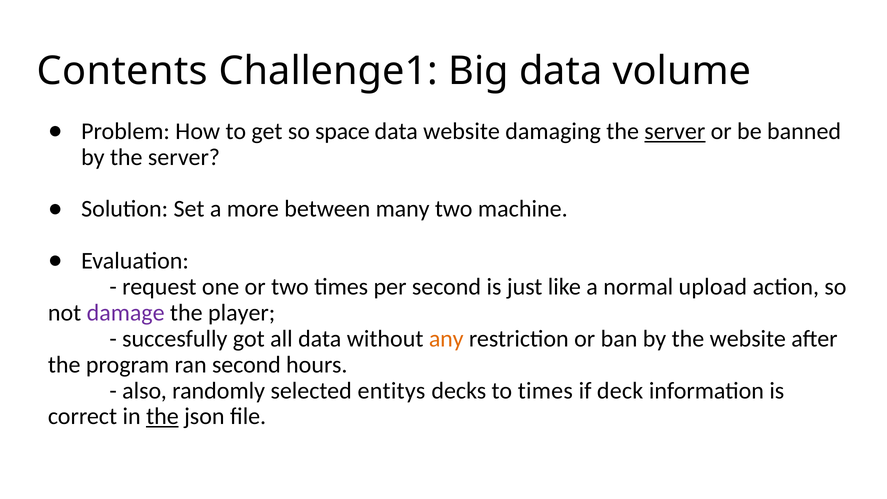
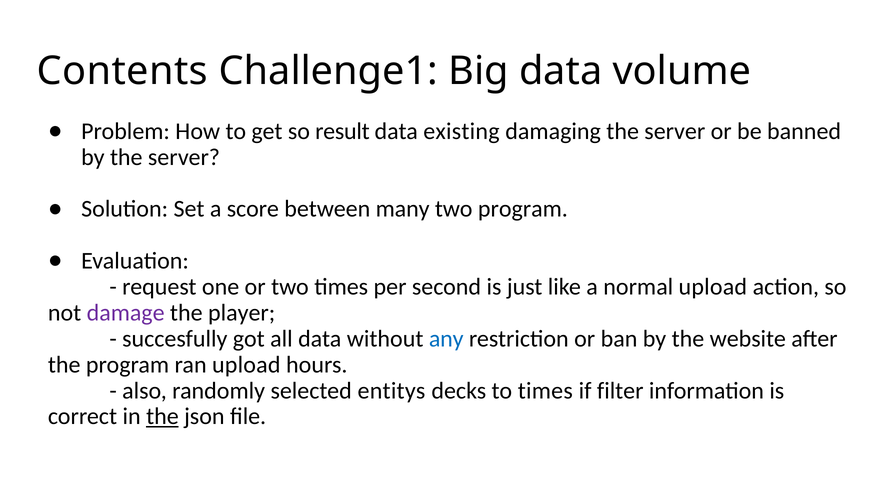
space: space -> result (342, 131)
data website: website -> existing (461, 131)
server underline: present -> none (675, 131)
more: more -> score (253, 209)
two machine: machine -> program (523, 209)
any colour: orange -> blue (446, 339)
ran second: second -> upload (246, 365)
deck: deck -> filter (620, 391)
